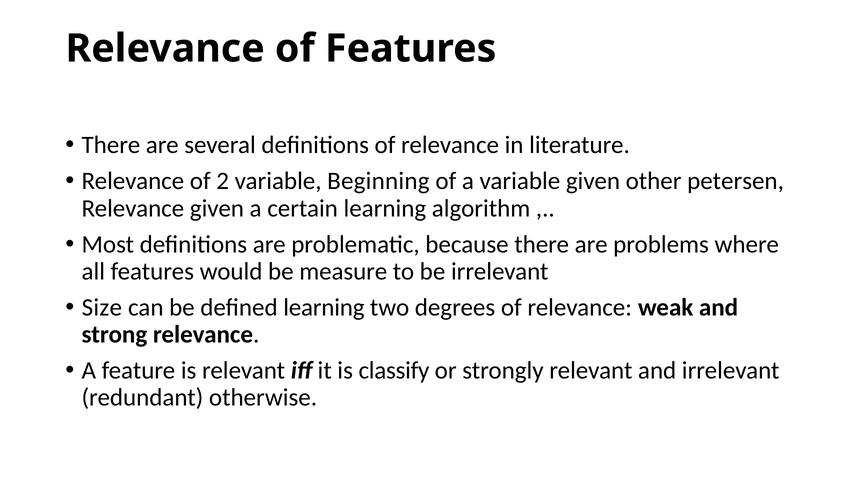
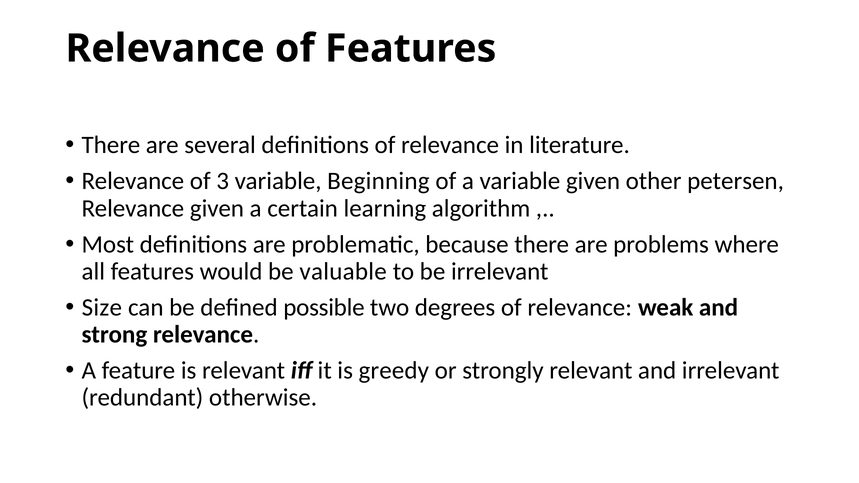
2: 2 -> 3 (223, 181)
measure: measure -> valuable (343, 271)
defined learning: learning -> possible (324, 307)
classify: classify -> greedy (394, 370)
